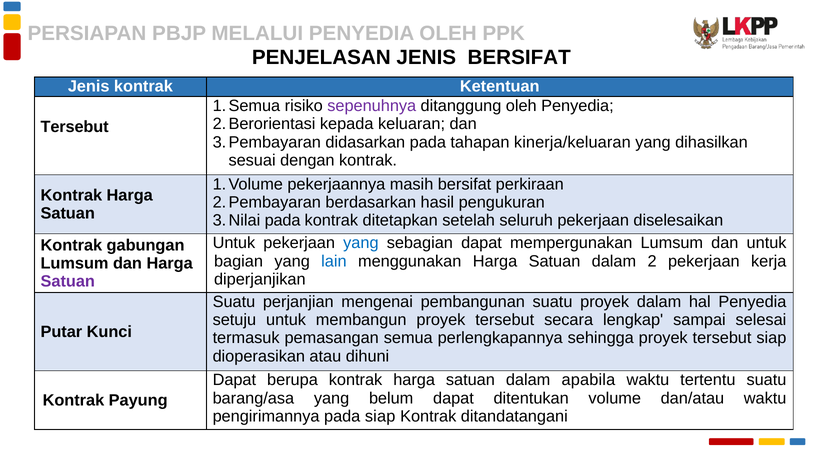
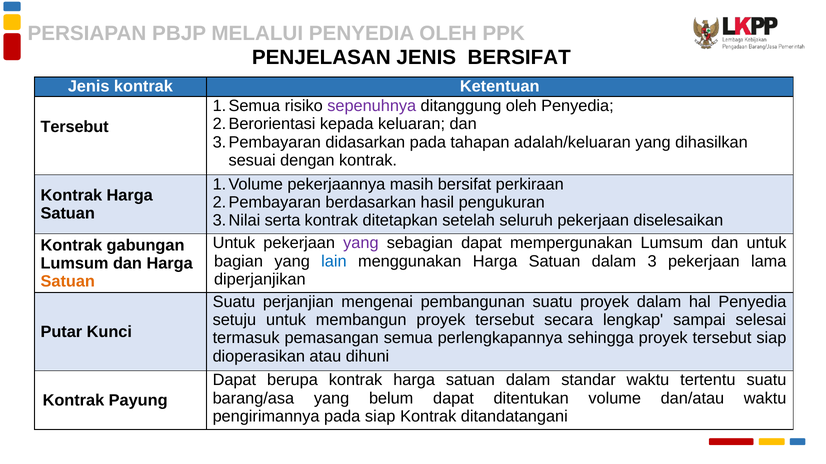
kinerja/keluaran: kinerja/keluaran -> adalah/keluaran (572, 142)
pada: pada -> serta (283, 221)
yang colour: blue -> purple (361, 243)
2: 2 -> 3 (652, 261)
kerja: kerja -> lama (769, 261)
Satuan colour: purple -> orange (68, 282)
apabila: apabila -> standar (588, 381)
